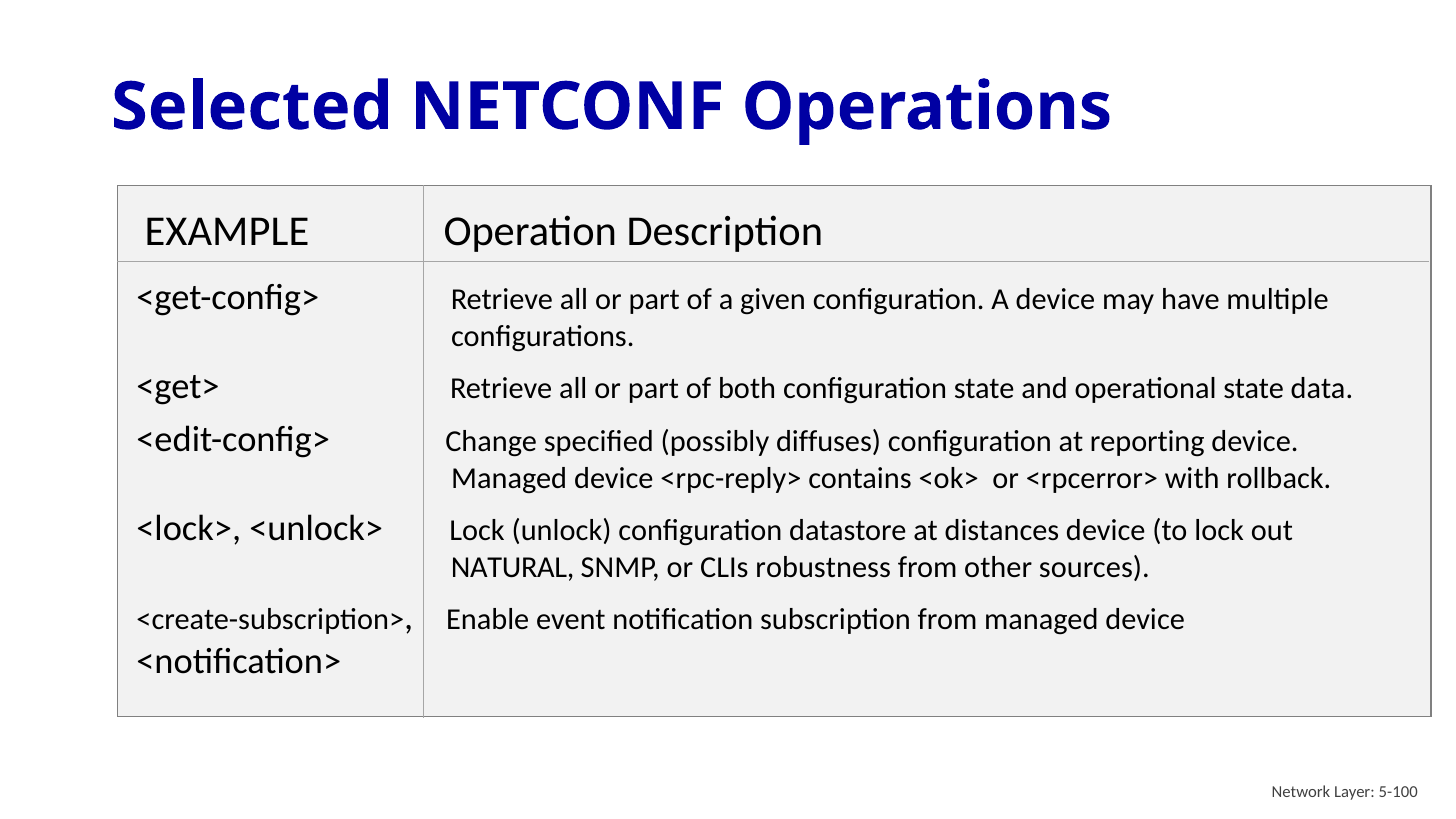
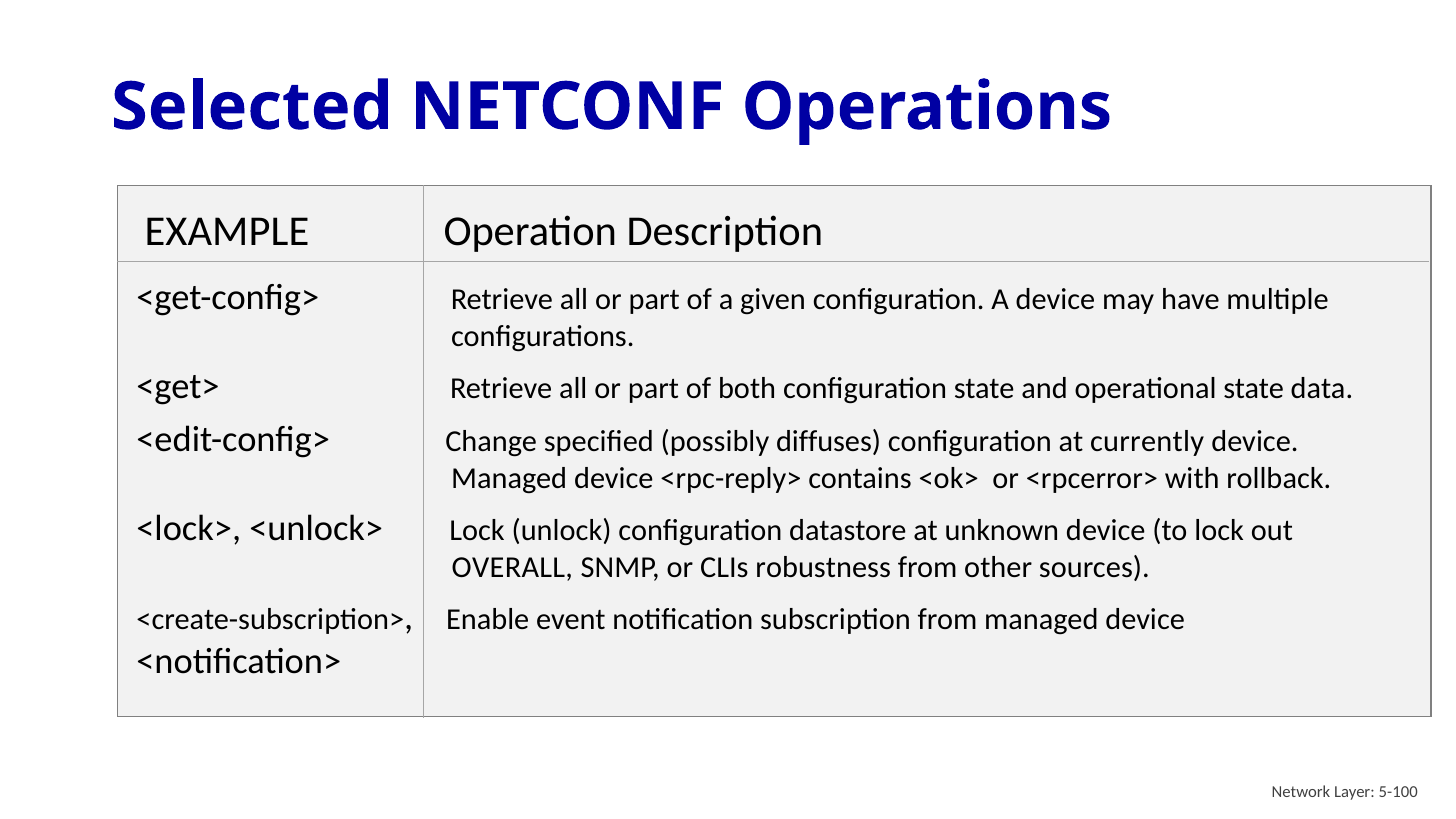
reporting: reporting -> currently (1147, 441)
distances: distances -> unknown (1002, 530)
NATURAL: NATURAL -> OVERALL (512, 568)
